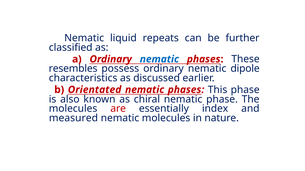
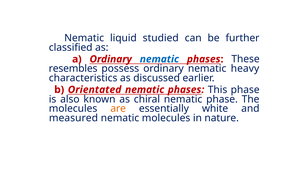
repeats: repeats -> studied (161, 38)
dipole: dipole -> heavy (245, 69)
are colour: red -> orange (118, 109)
index: index -> white (215, 109)
